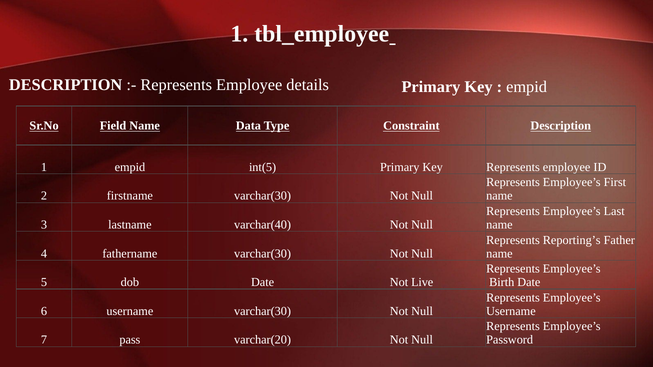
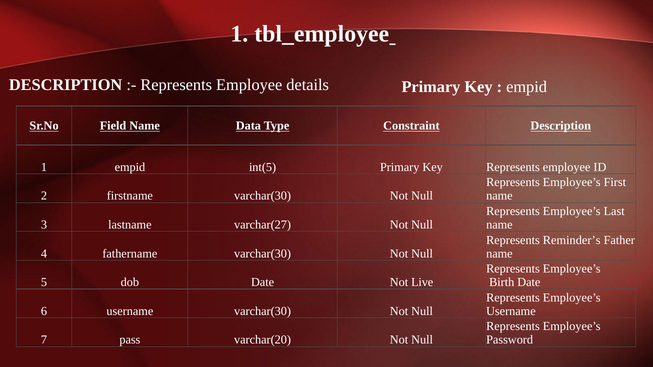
varchar(40: varchar(40 -> varchar(27 (263, 225)
Reporting’s: Reporting’s -> Reminder’s (572, 240)
